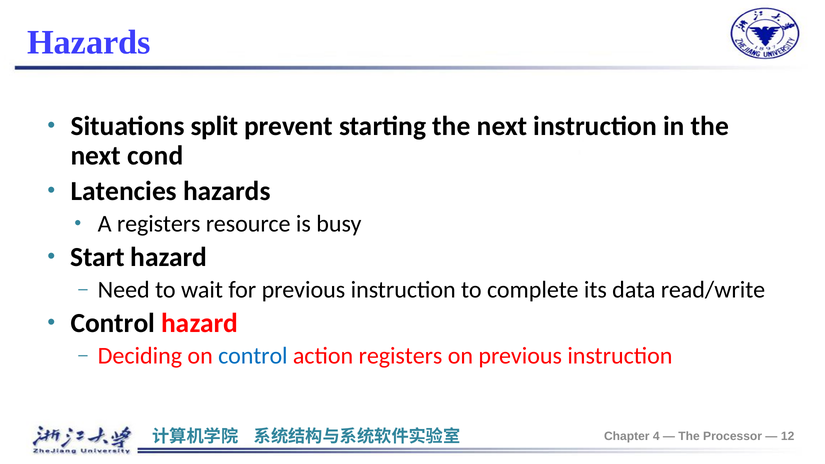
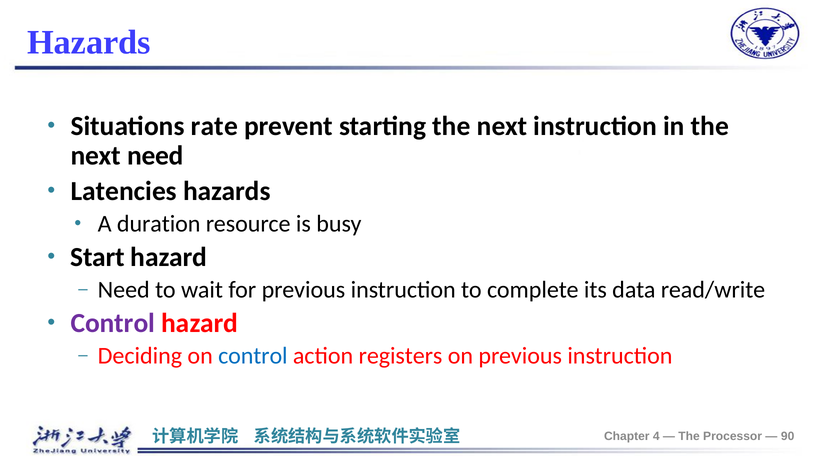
split: split -> rate (214, 126)
next cond: cond -> need (155, 156)
A registers: registers -> duration (159, 224)
Control colour: black -> purple (113, 323)
12: 12 -> 90 (788, 436)
